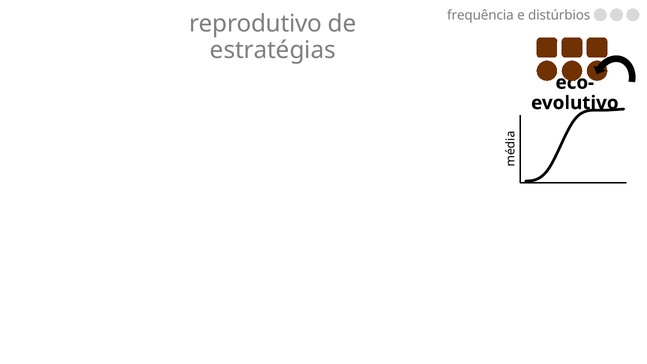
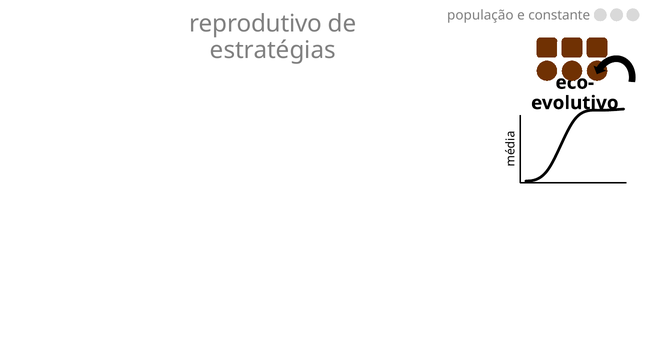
frequência: frequência -> população (480, 15)
distúrbios: distúrbios -> constante (559, 15)
